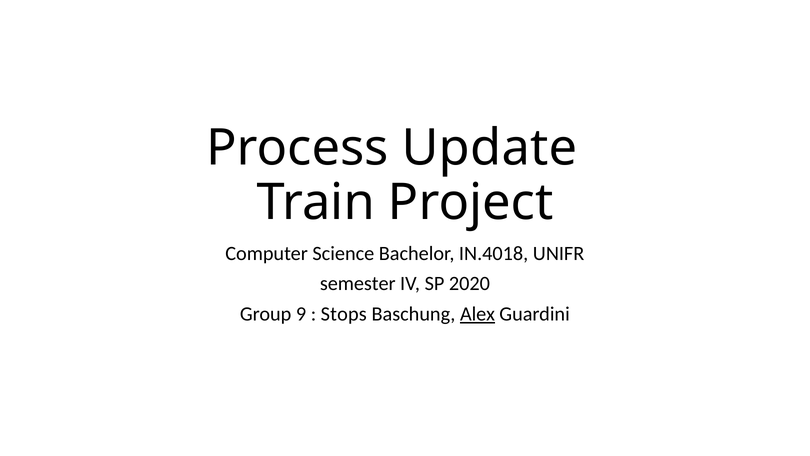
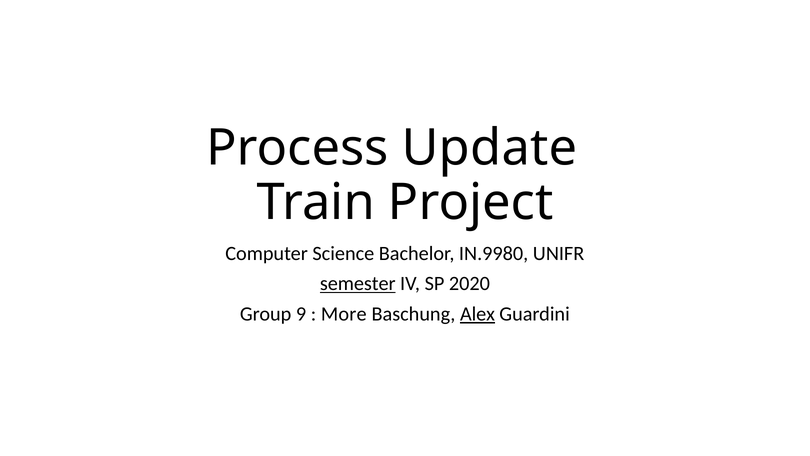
IN.4018: IN.4018 -> IN.9980 (494, 253)
semester underline: none -> present (358, 283)
Stops: Stops -> More (344, 314)
